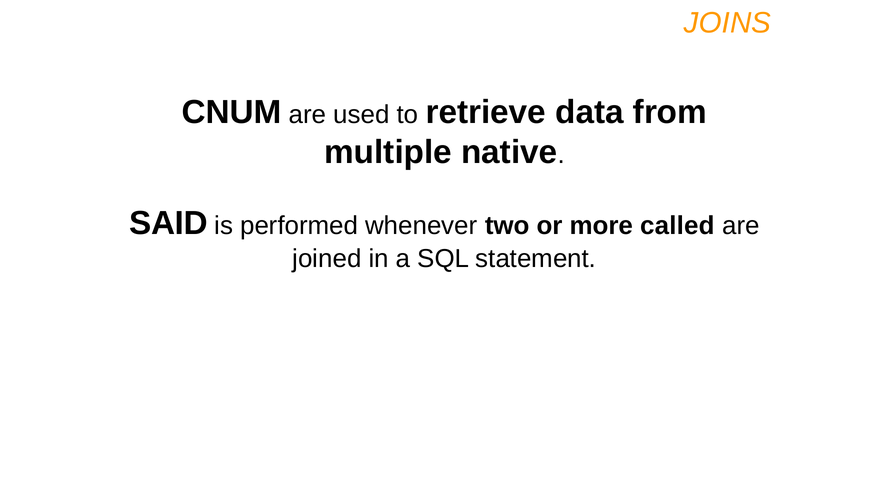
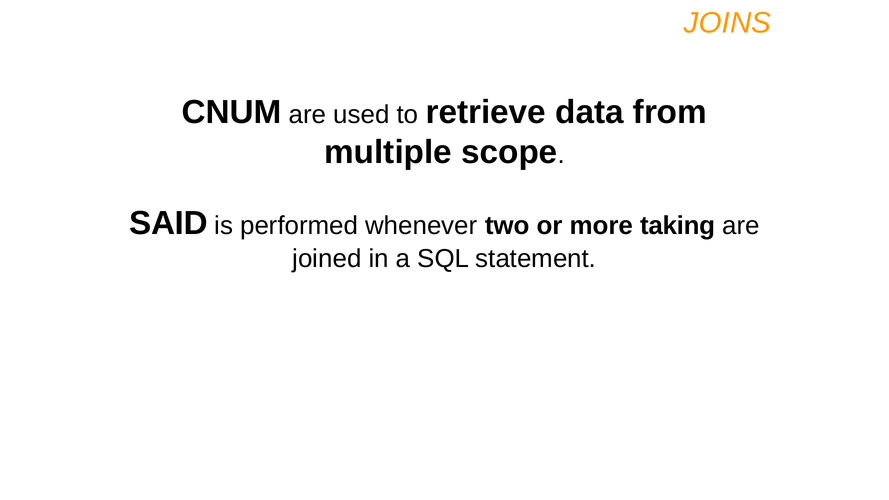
native: native -> scope (509, 152)
called: called -> taking (678, 226)
